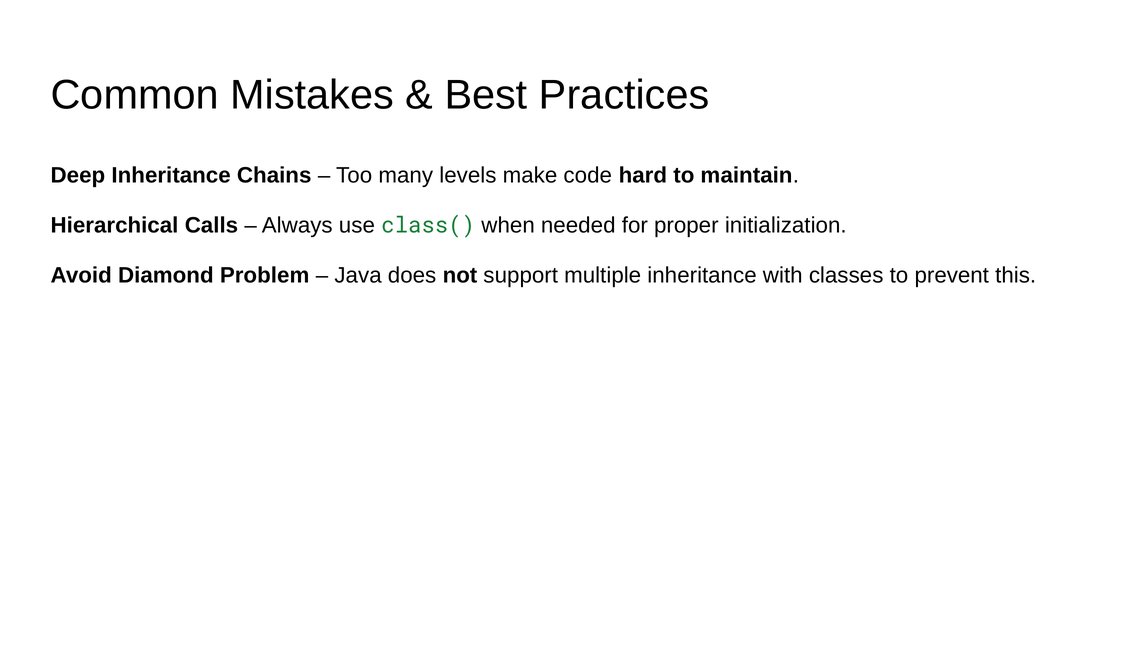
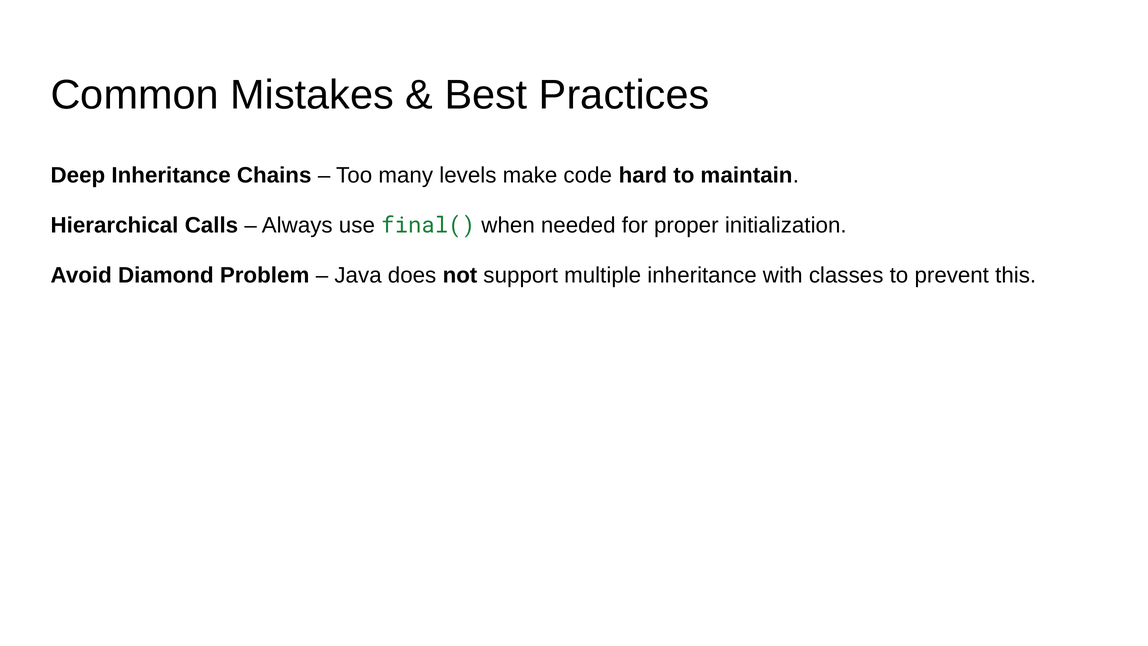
class(: class( -> final( (428, 225)
